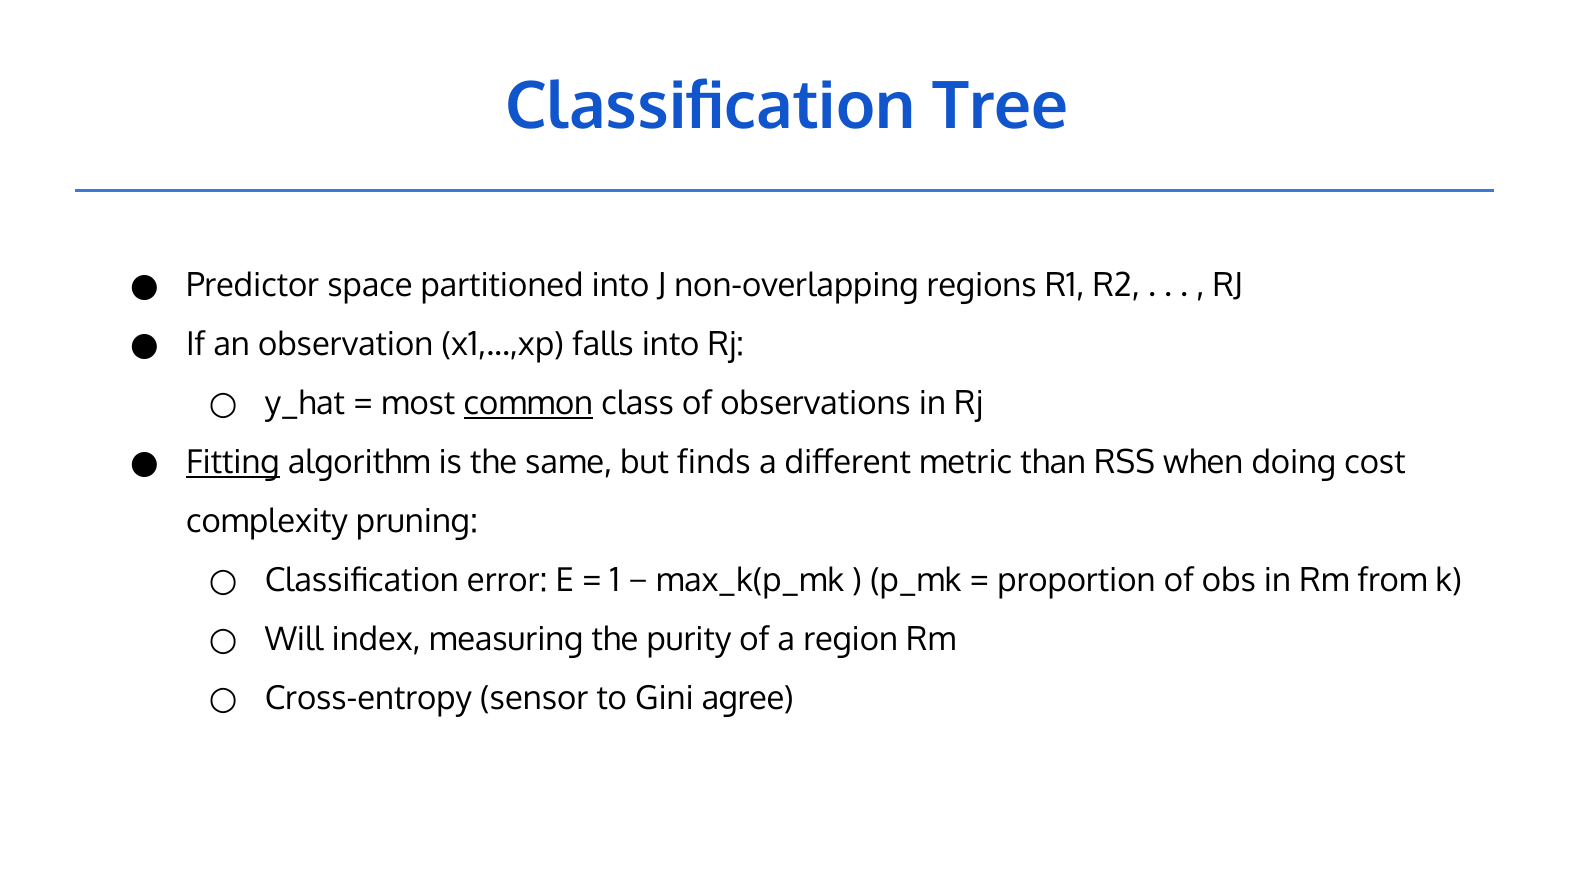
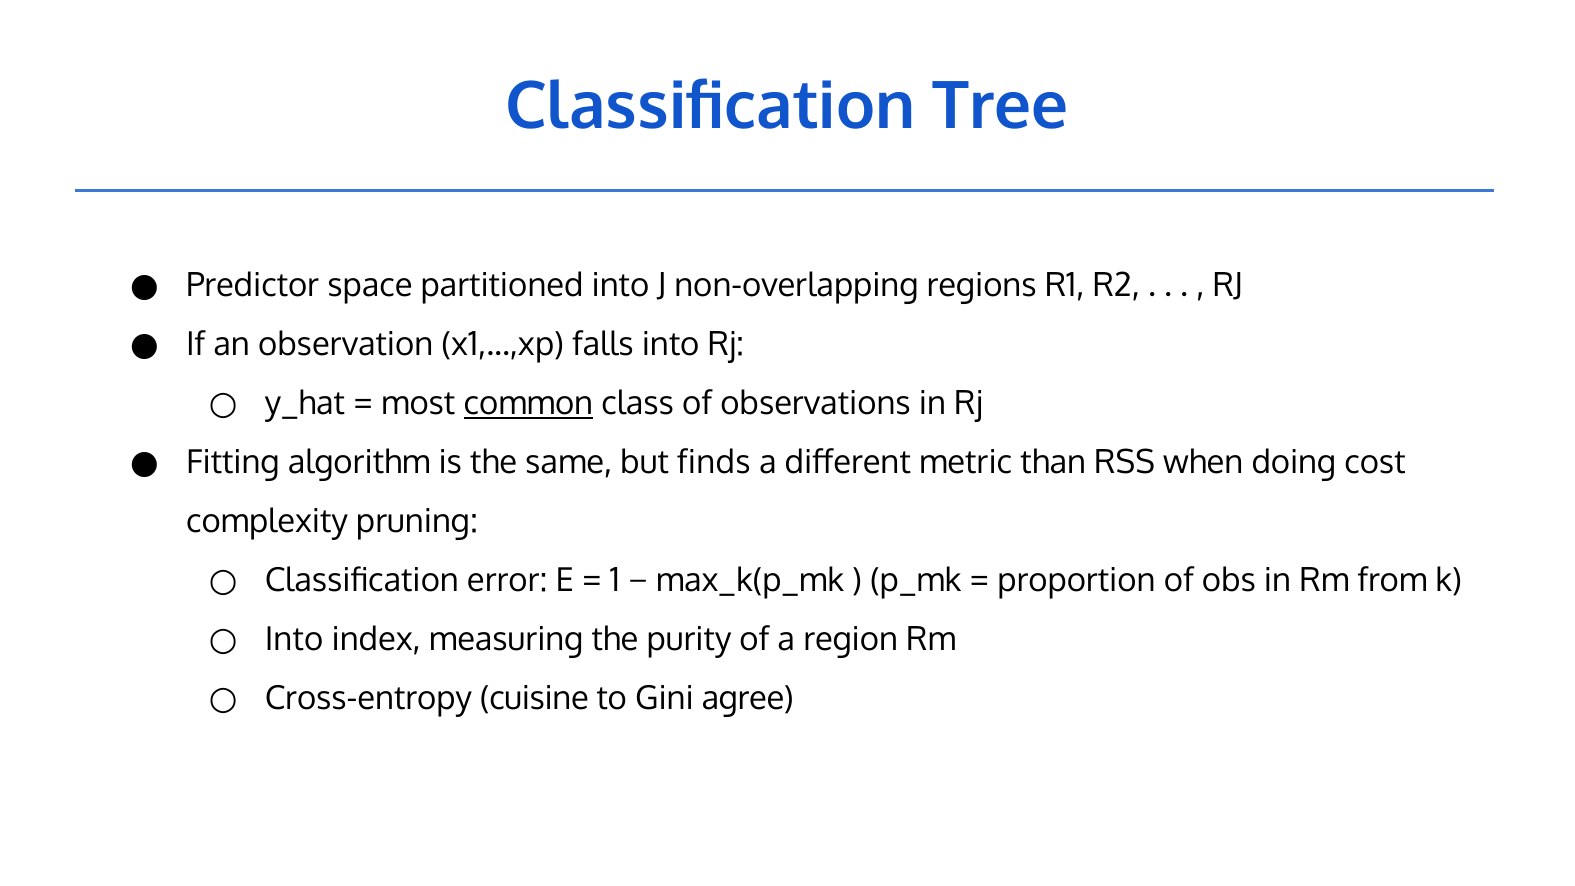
Fitting underline: present -> none (233, 463)
Will: Will -> Into (294, 640)
sensor: sensor -> cuisine (534, 699)
